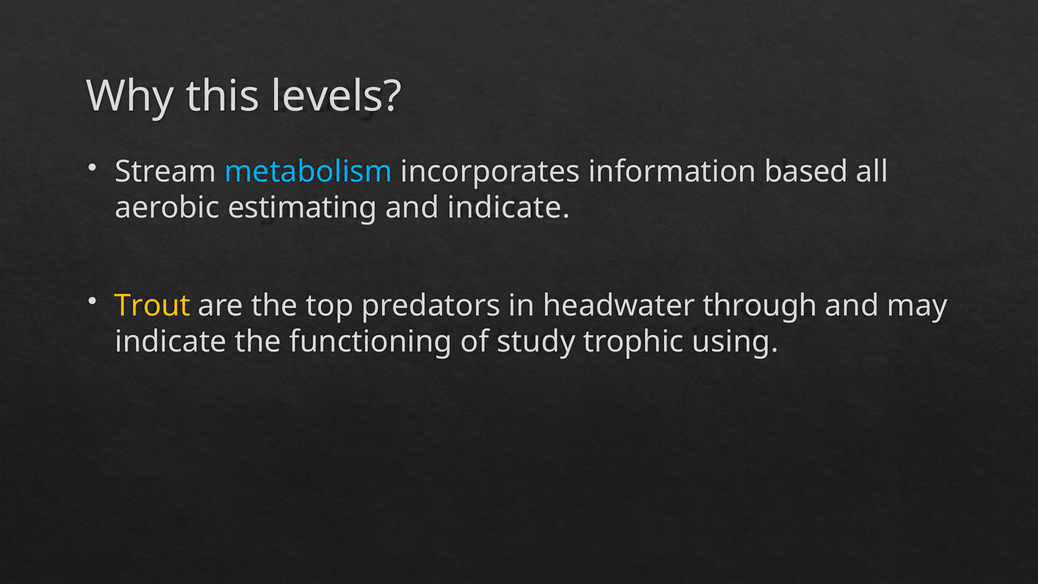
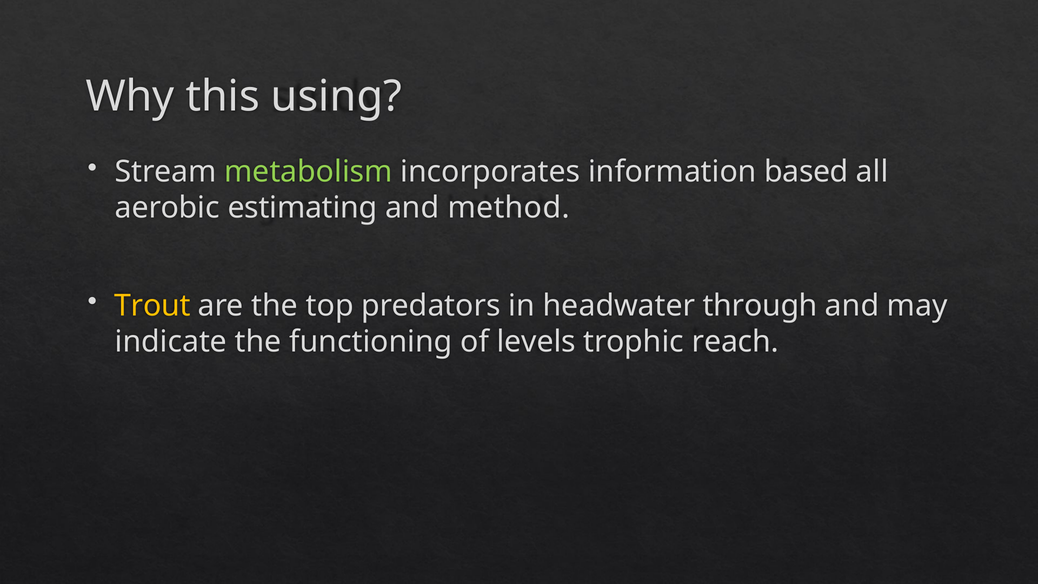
levels: levels -> using (336, 96)
metabolism colour: light blue -> light green (308, 172)
and indicate: indicate -> method (509, 208)
study: study -> levels (536, 342)
using: using -> reach (735, 342)
